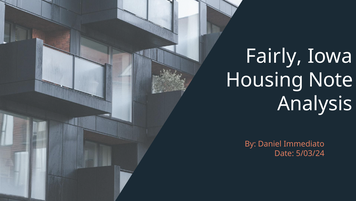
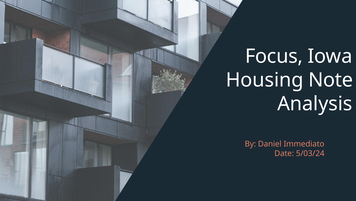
Fairly: Fairly -> Focus (274, 56)
